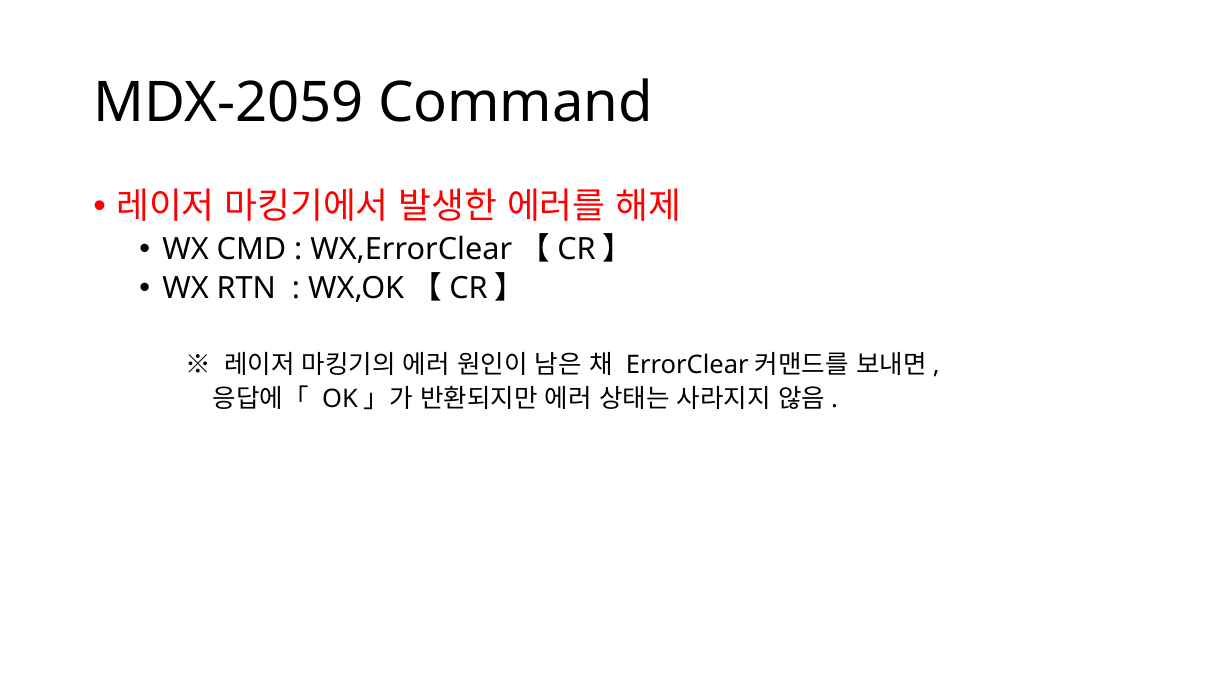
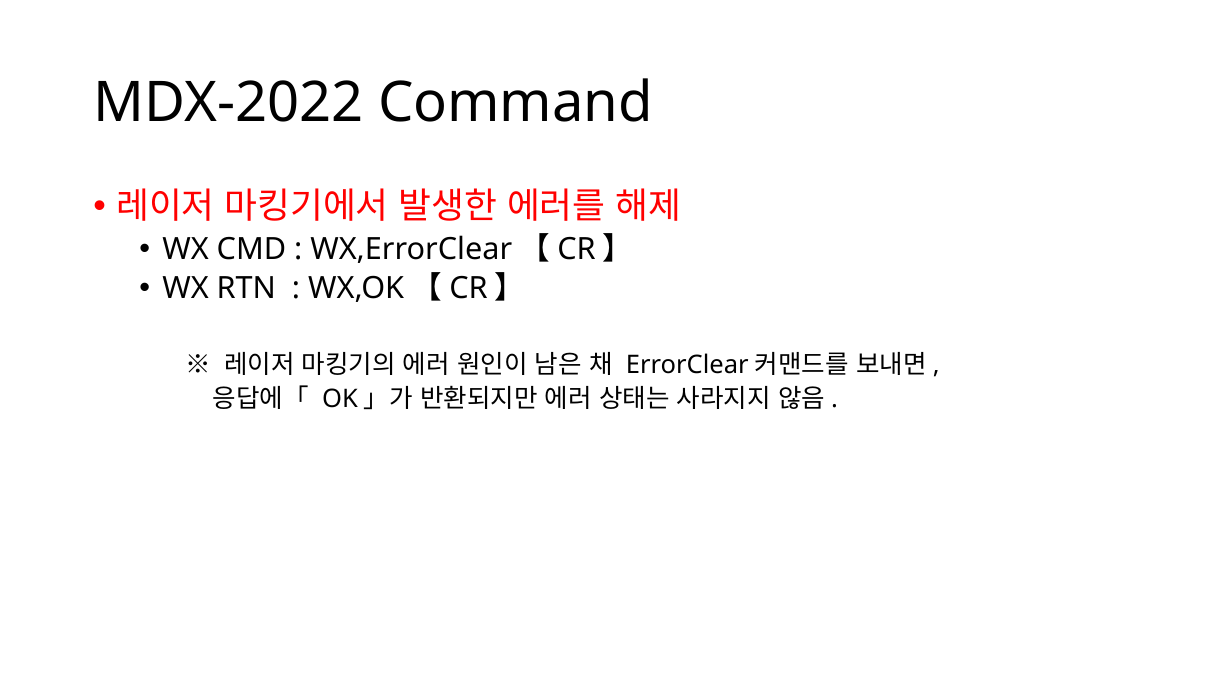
MDX-2059: MDX-2059 -> MDX-2022 (229, 103)
